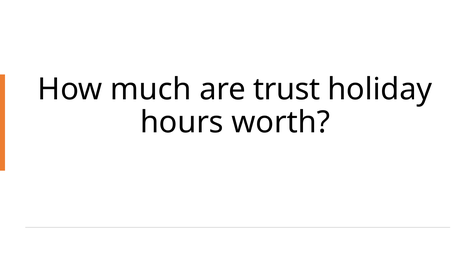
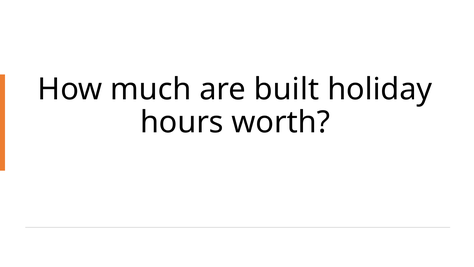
trust: trust -> built (287, 89)
